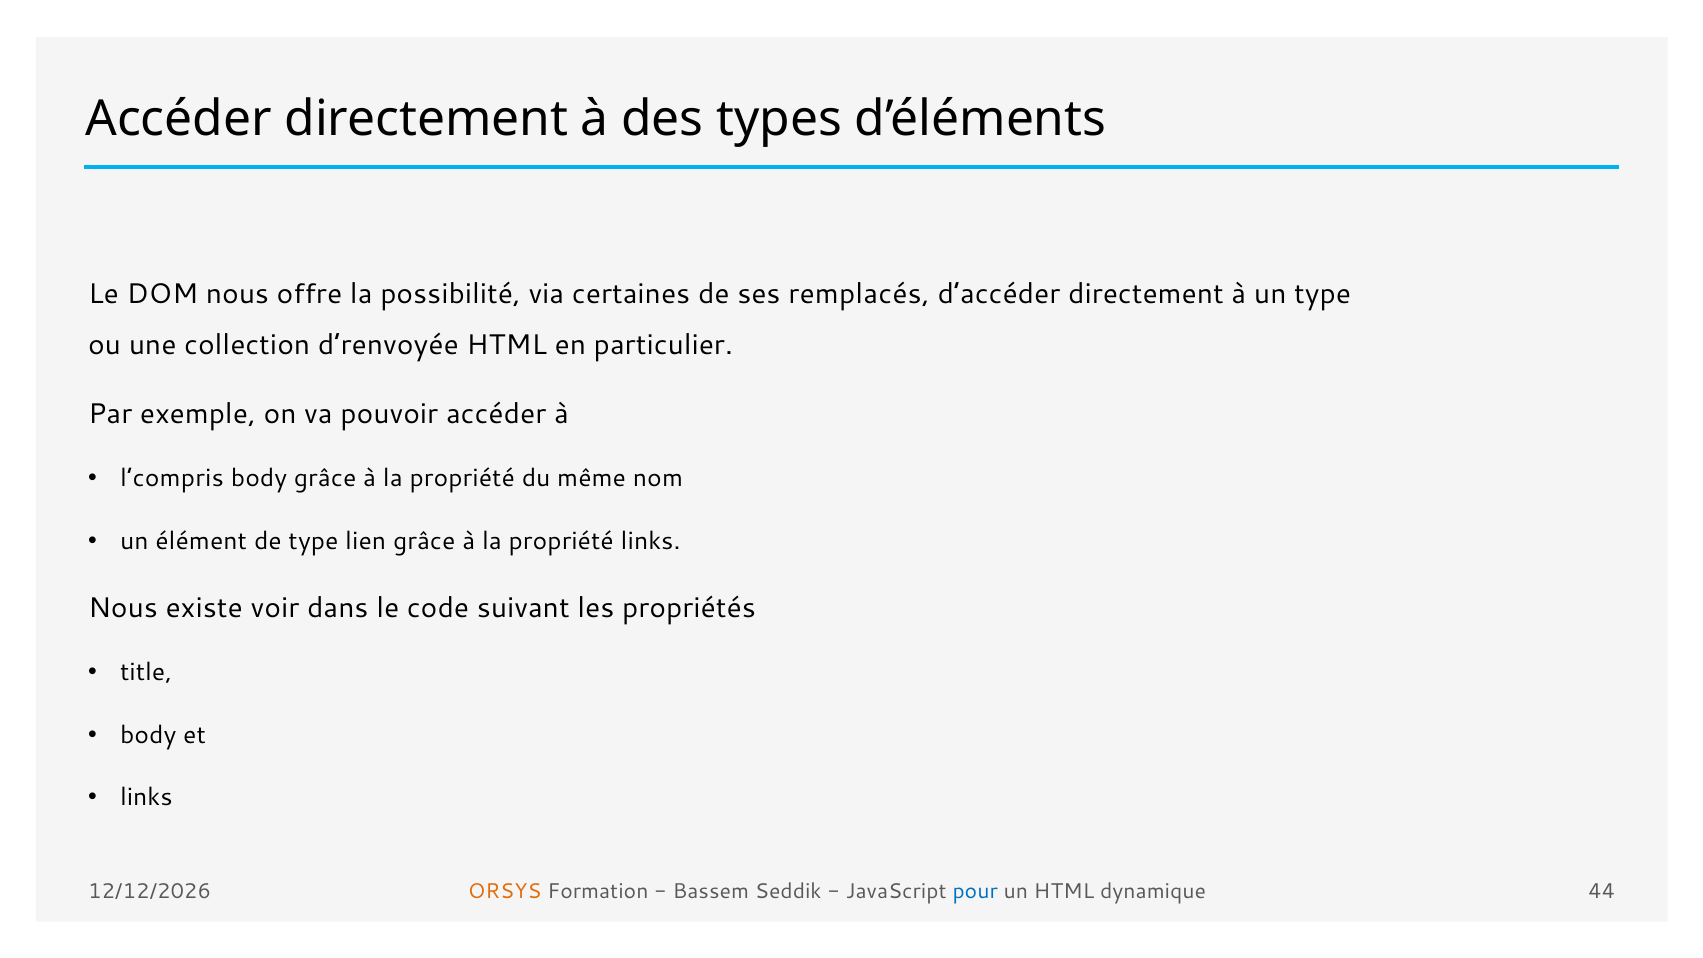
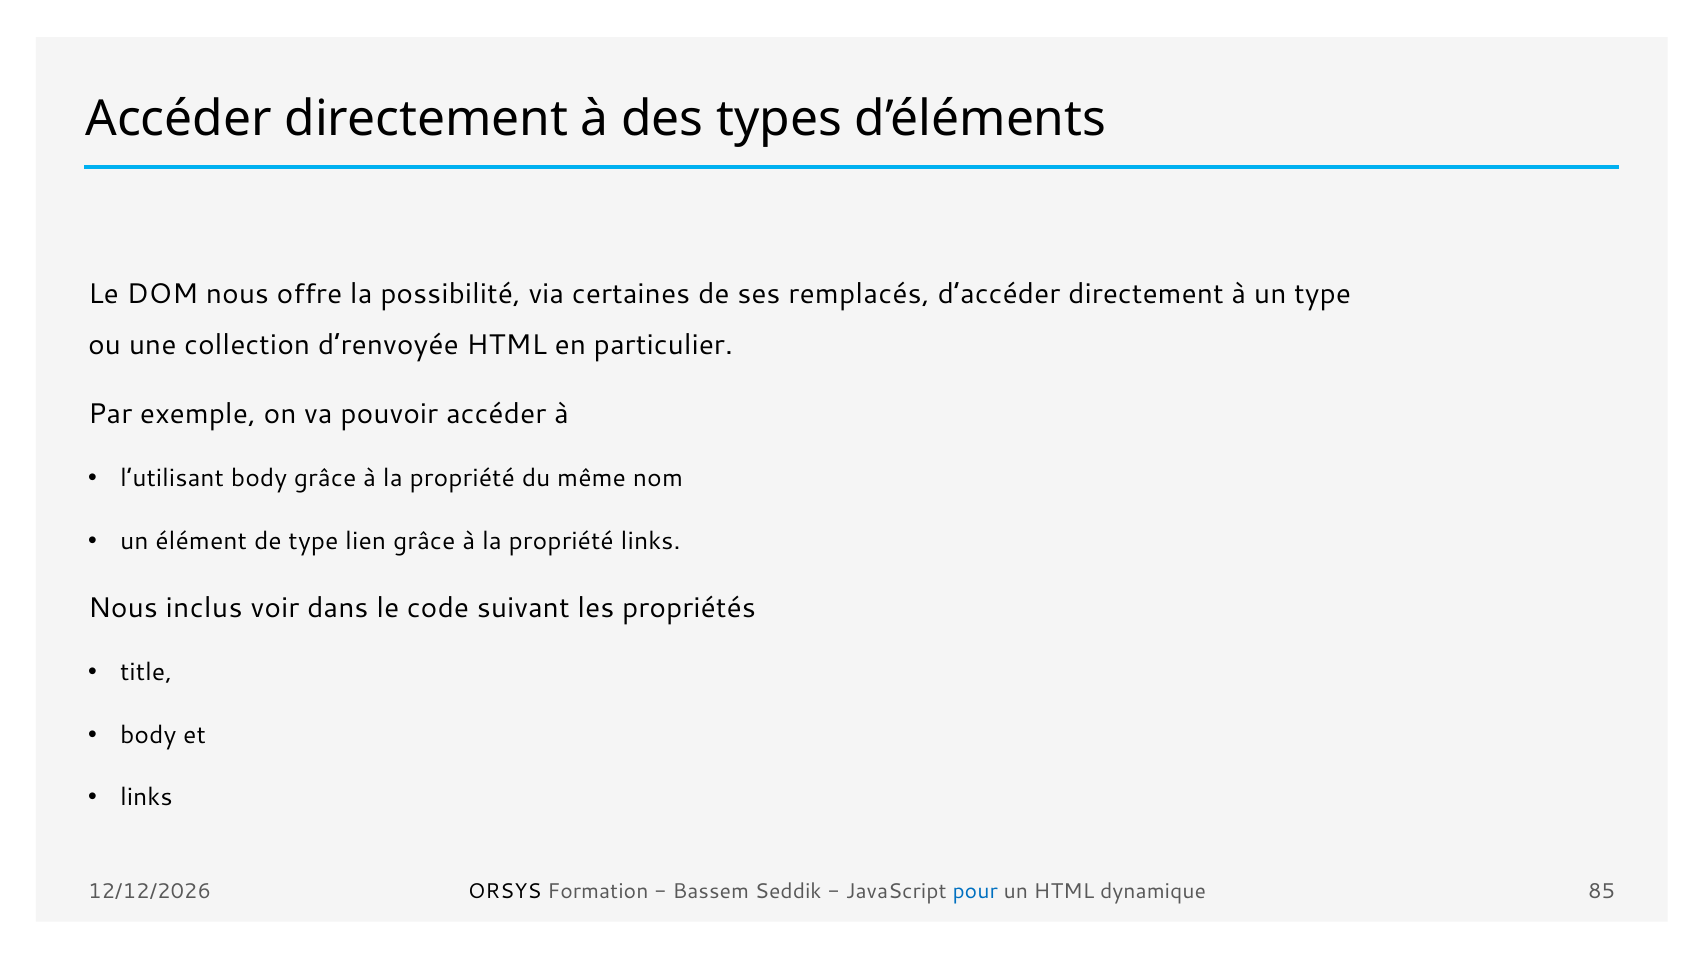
l’compris: l’compris -> l’utilisant (172, 479)
existe: existe -> inclus (204, 608)
ORSYS colour: orange -> black (505, 891)
44: 44 -> 85 (1602, 891)
